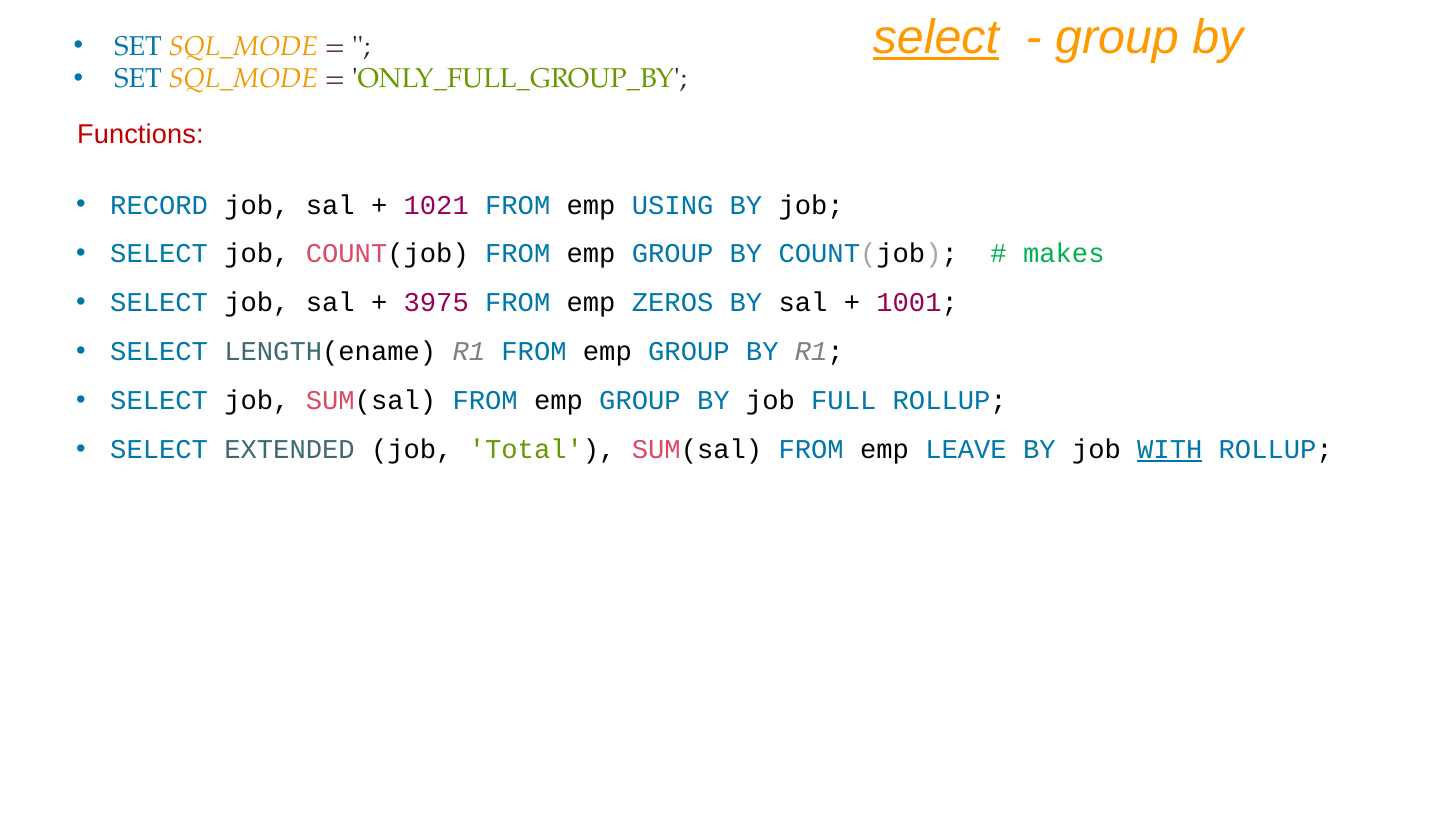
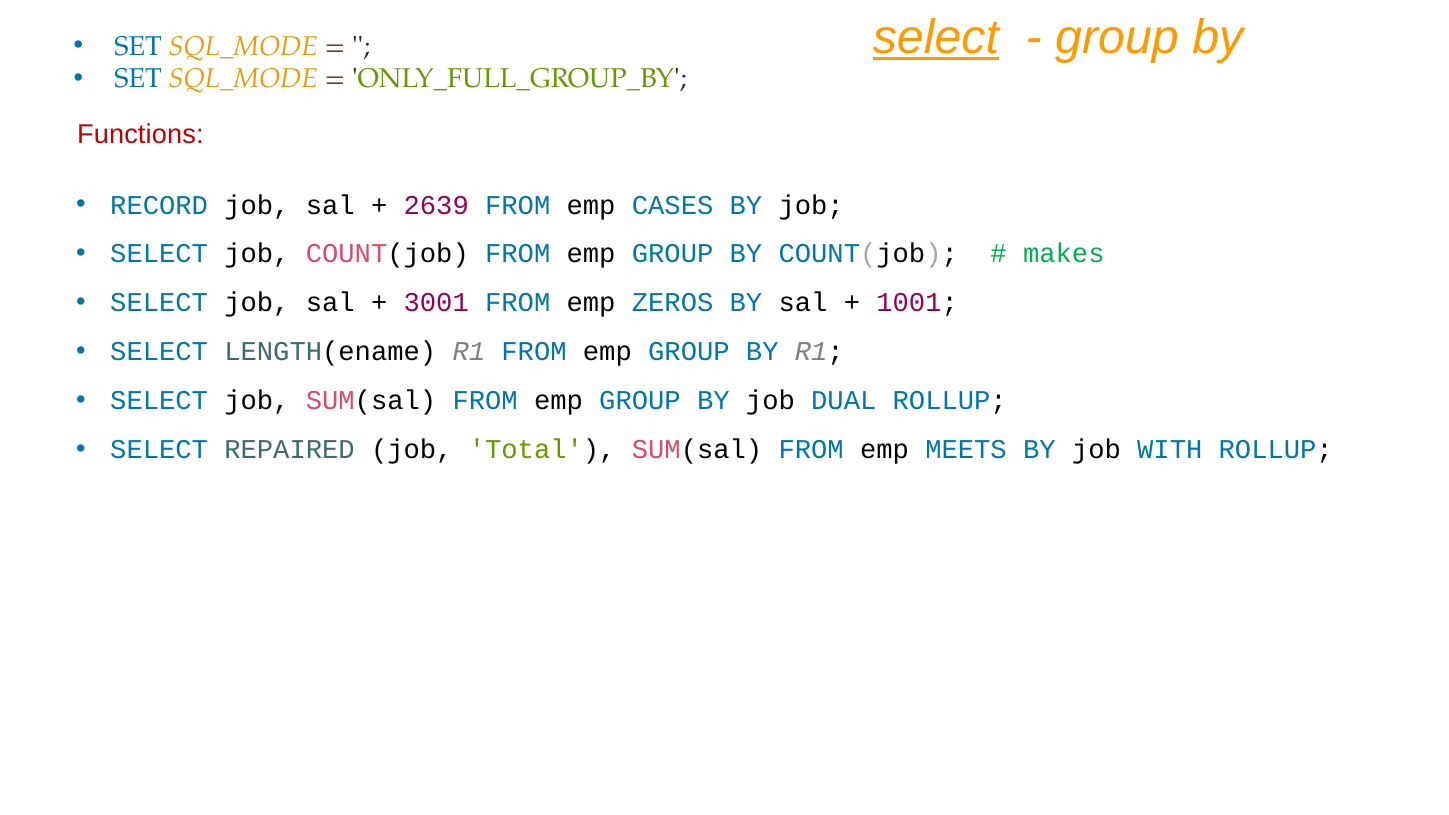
1021: 1021 -> 2639 (436, 205)
USING: USING -> CASES (673, 205)
3975: 3975 -> 3001 (436, 303)
FULL: FULL -> DUAL (844, 401)
EXTENDED: EXTENDED -> REPAIRED (290, 450)
LEAVE: LEAVE -> MEETS (966, 450)
WITH underline: present -> none (1170, 450)
